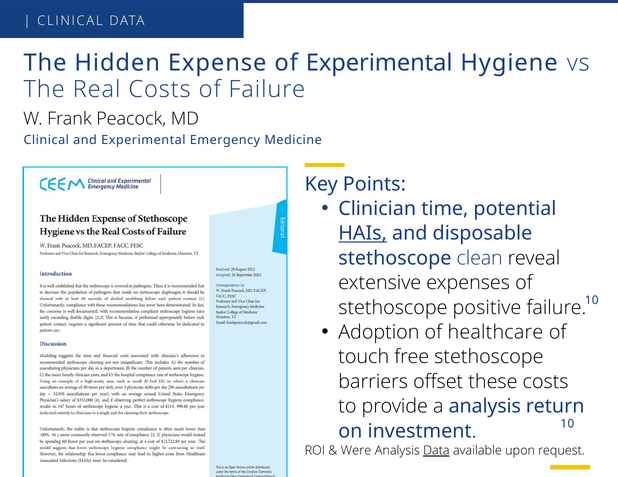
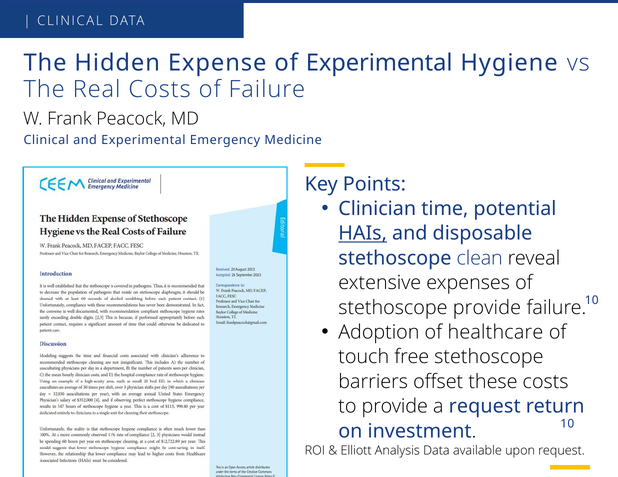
stethoscope positive: positive -> provide (487, 308)
a analysis: analysis -> request (485, 407)
Were: Were -> Elliott (356, 451)
Data underline: present -> none (436, 451)
